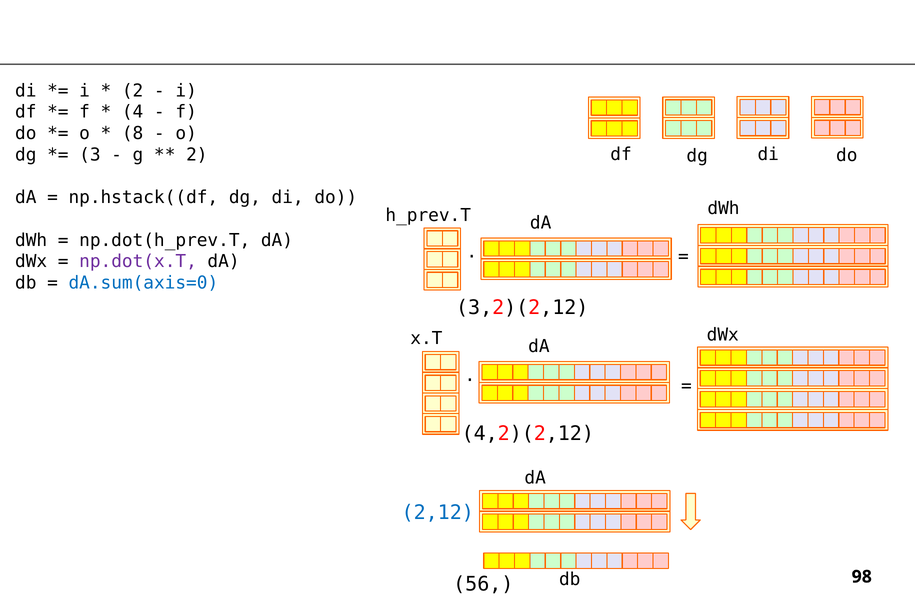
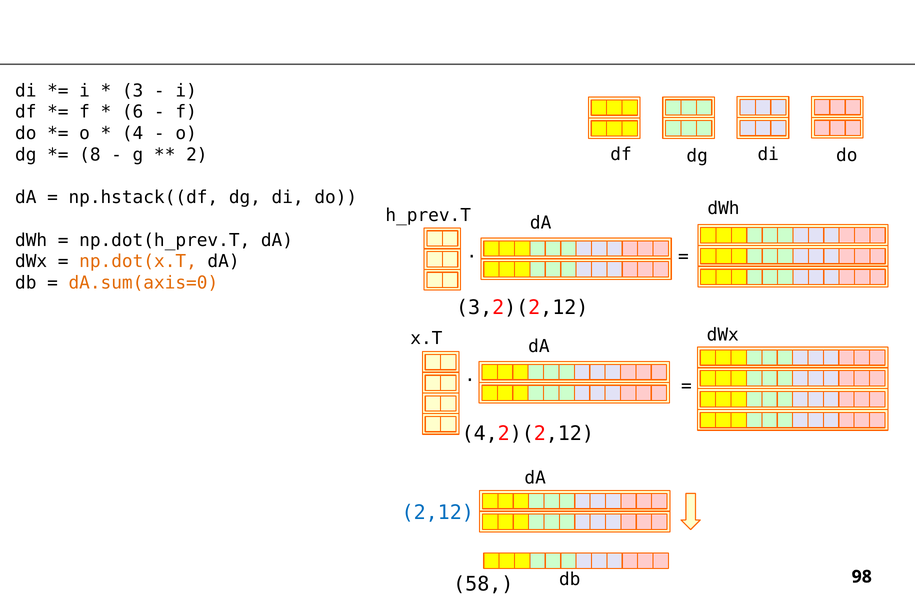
2: 2 -> 3 (133, 91)
4: 4 -> 6 (133, 112)
8: 8 -> 4 (133, 133)
3: 3 -> 8 (90, 155)
np.dot(x.T colour: purple -> orange (138, 262)
dA.sum(axis=0 colour: blue -> orange (143, 283)
56: 56 -> 58 (483, 584)
